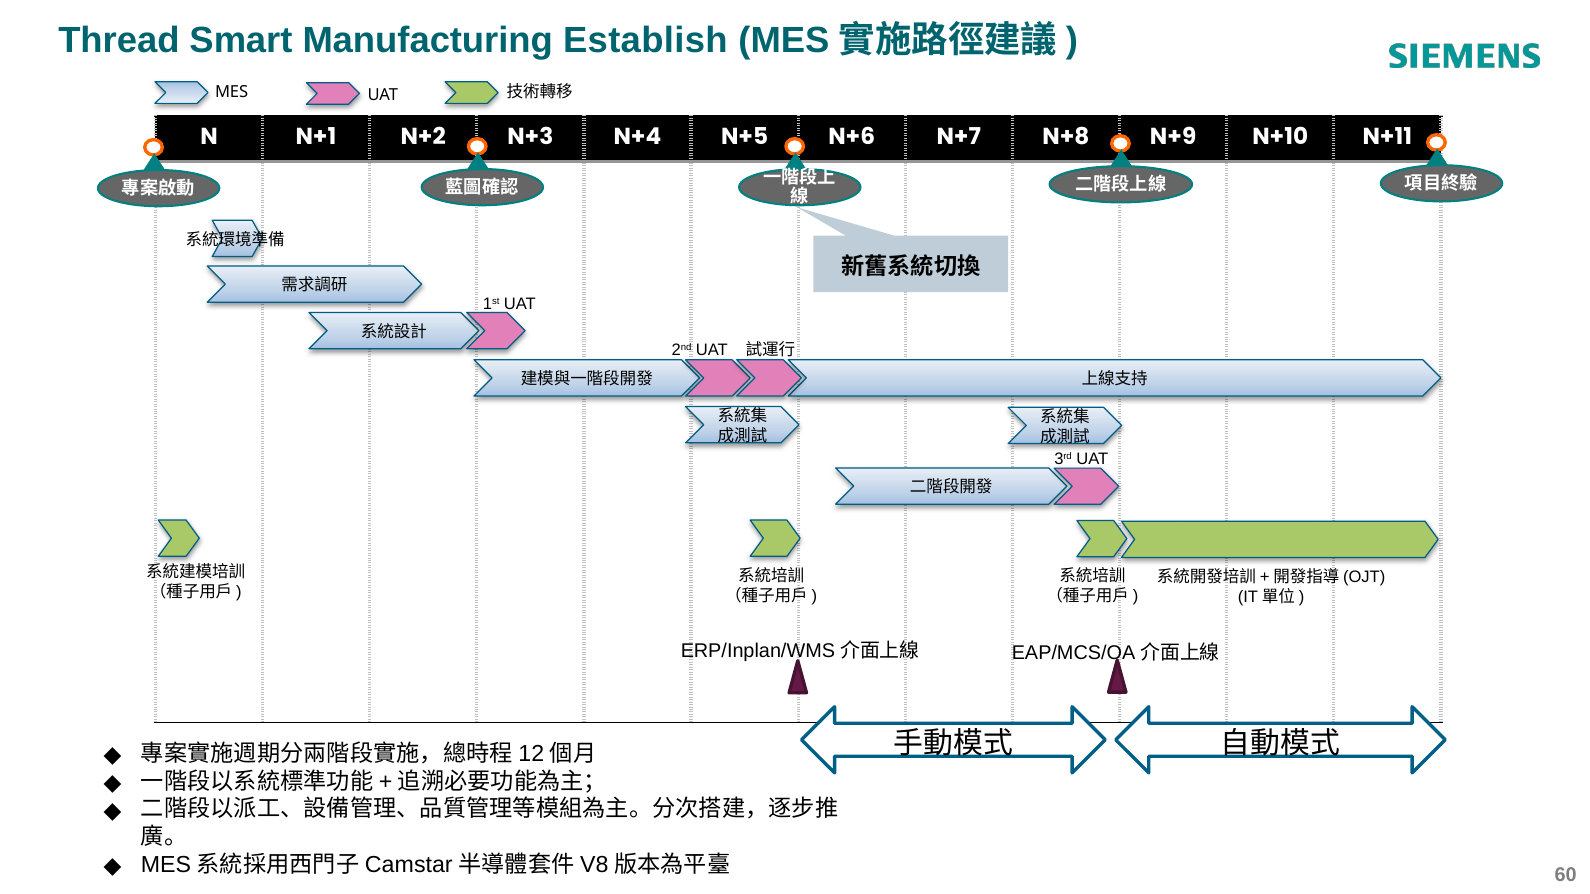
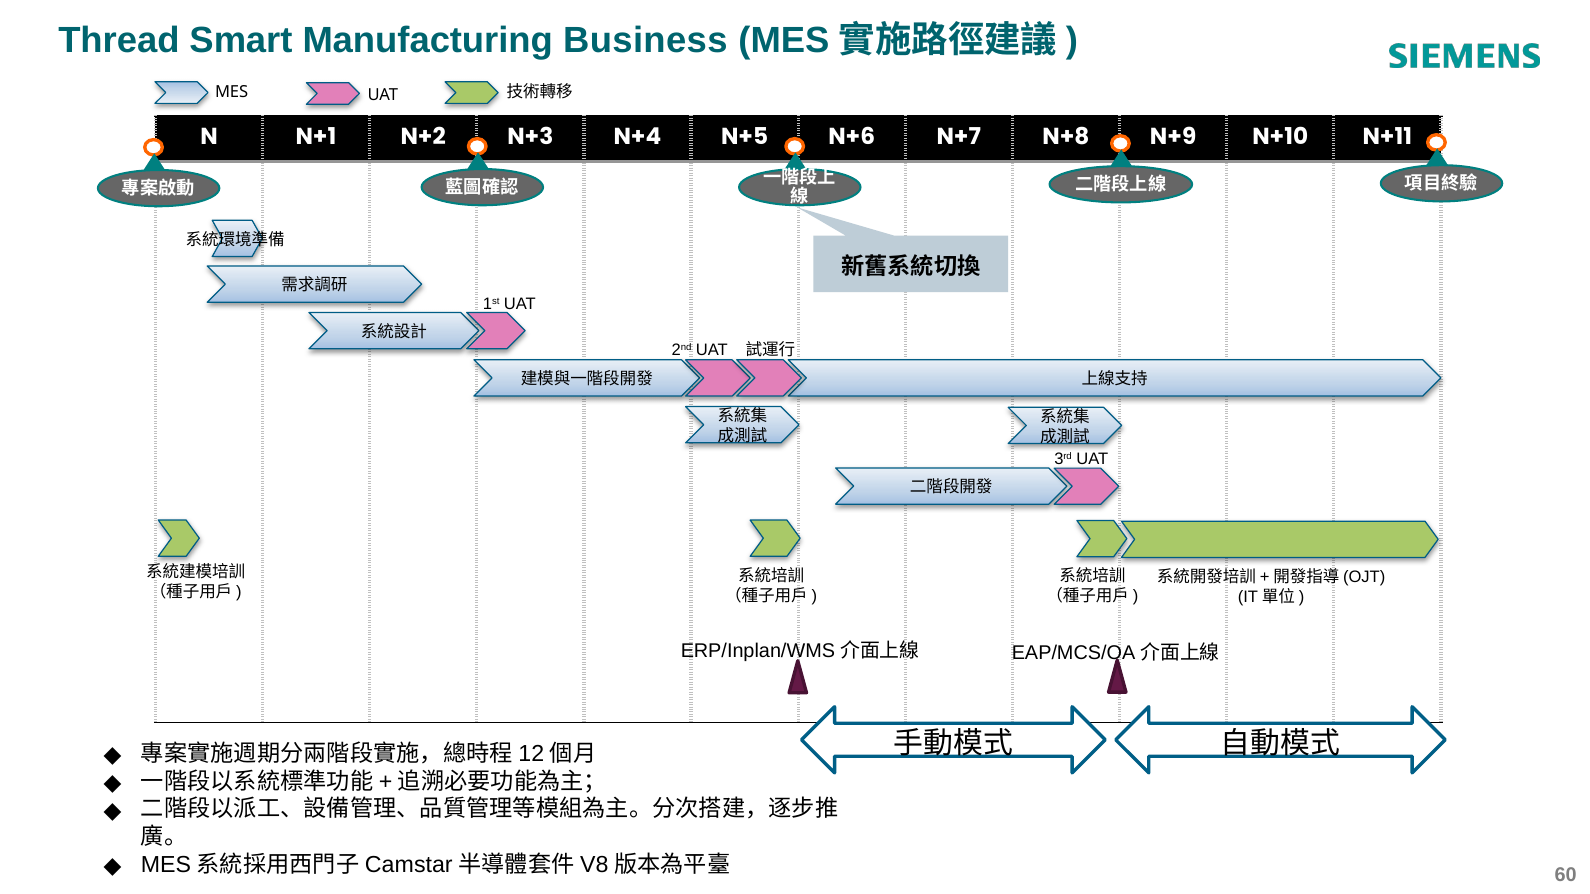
Establish: Establish -> Business (645, 40)
